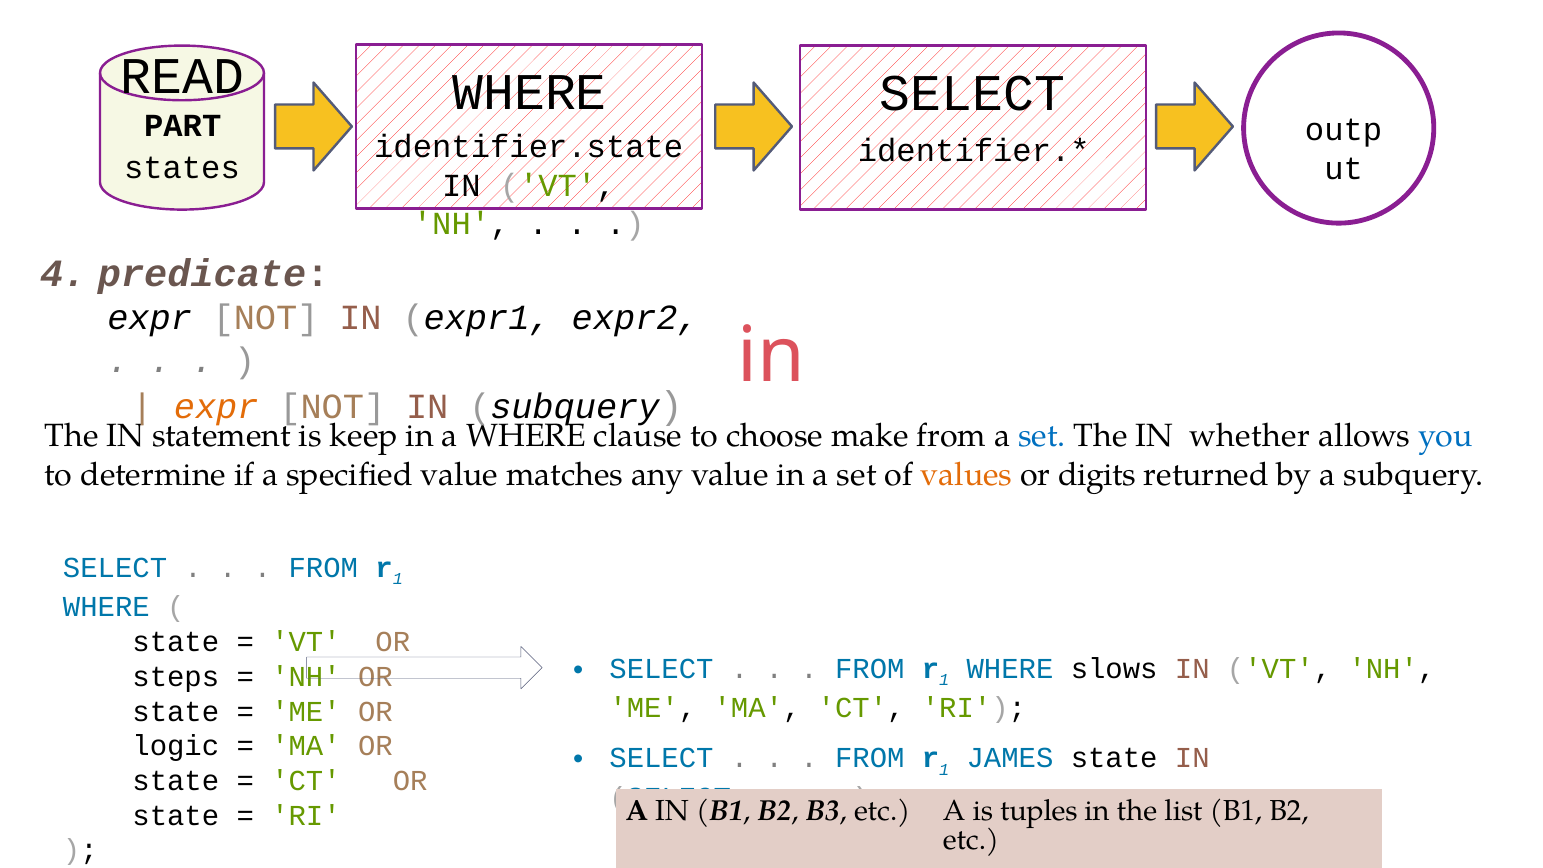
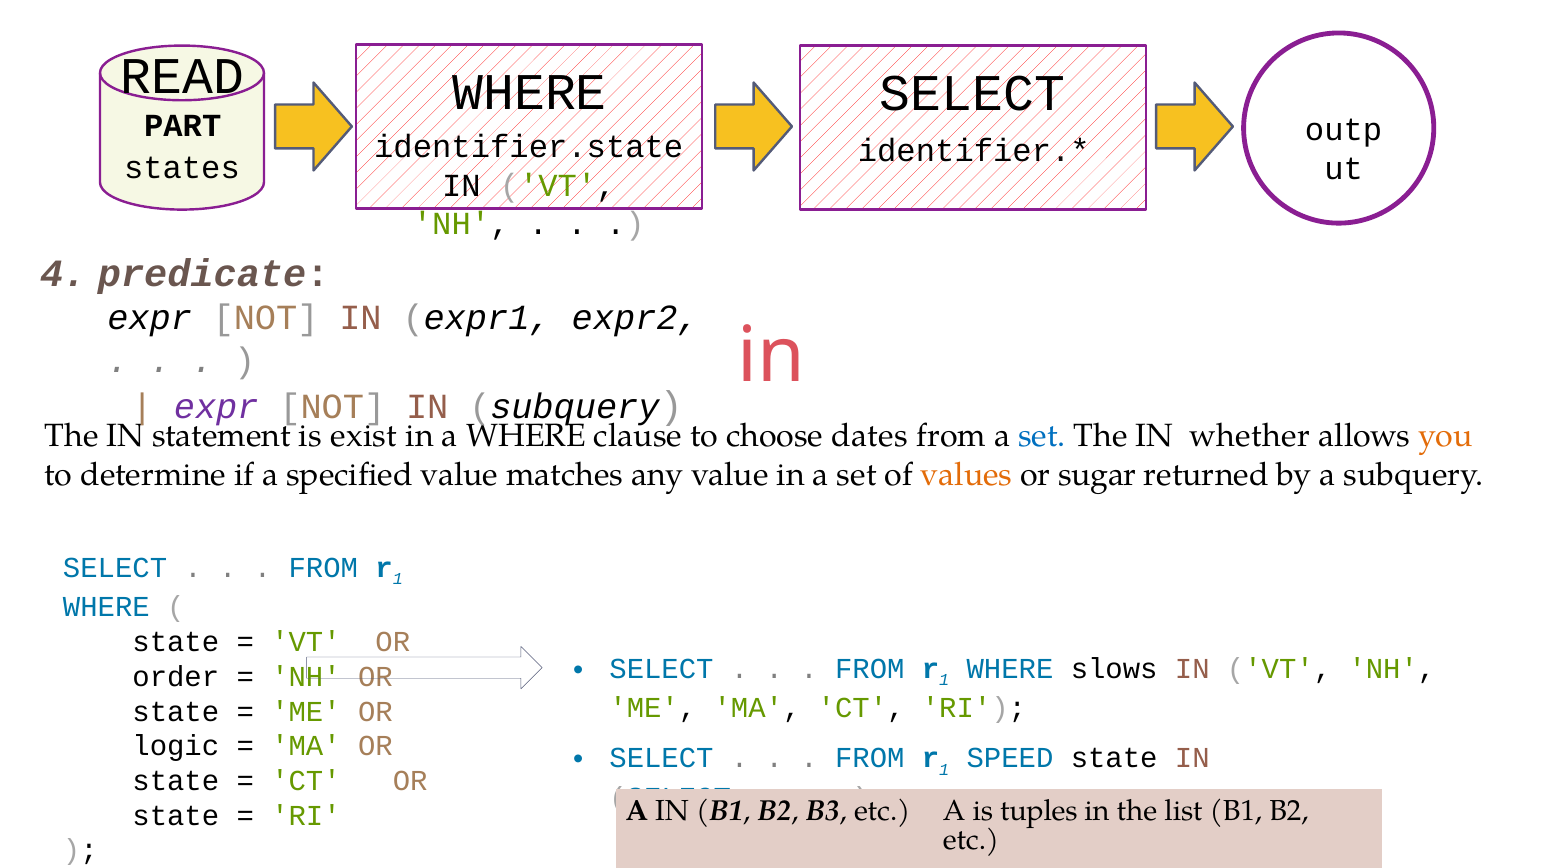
expr colour: orange -> purple (216, 406)
keep: keep -> exist (364, 436)
make: make -> dates (870, 436)
you colour: blue -> orange (1445, 436)
digits: digits -> sugar (1097, 474)
steps: steps -> order (176, 677)
JAMES: JAMES -> SPEED (1010, 758)
